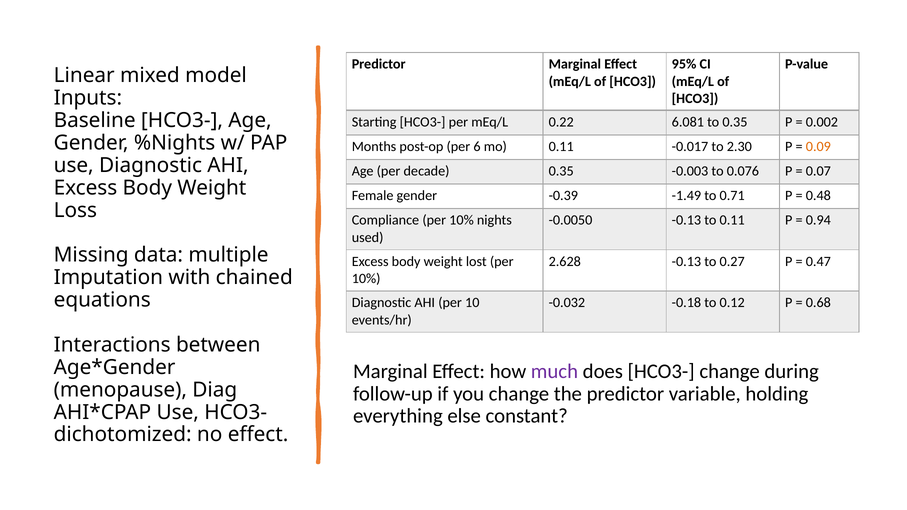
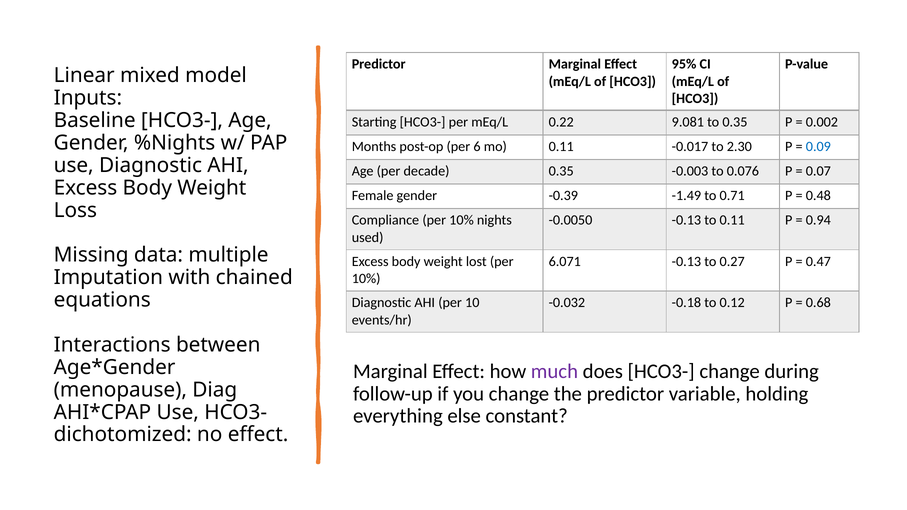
6.081: 6.081 -> 9.081 (688, 122)
0.09 colour: orange -> blue (818, 147)
2.628: 2.628 -> 6.071 (565, 261)
